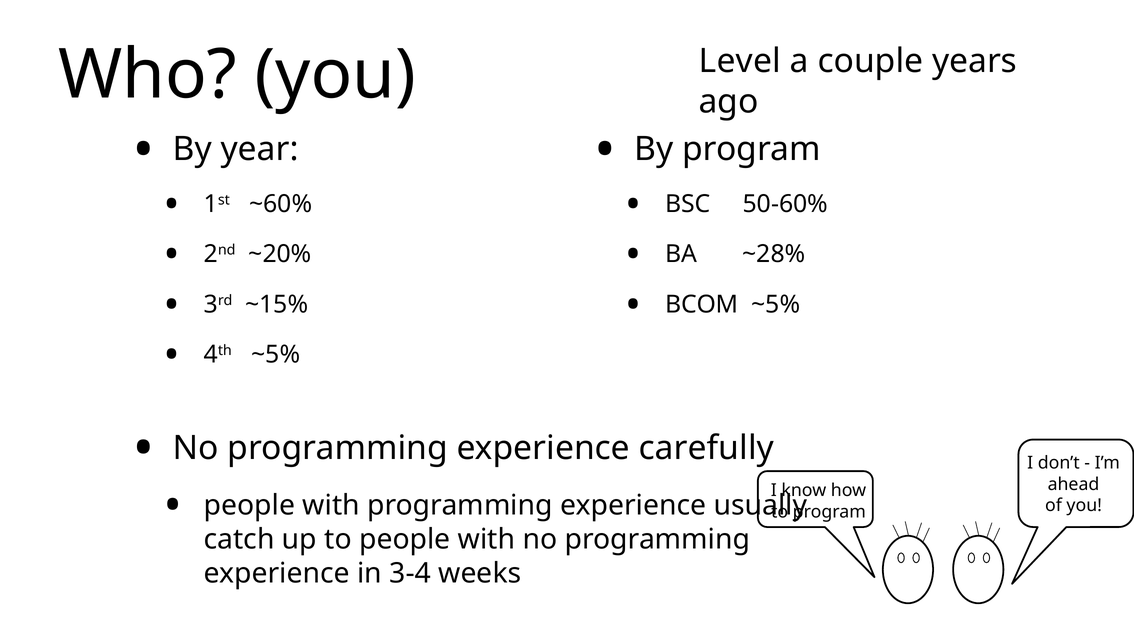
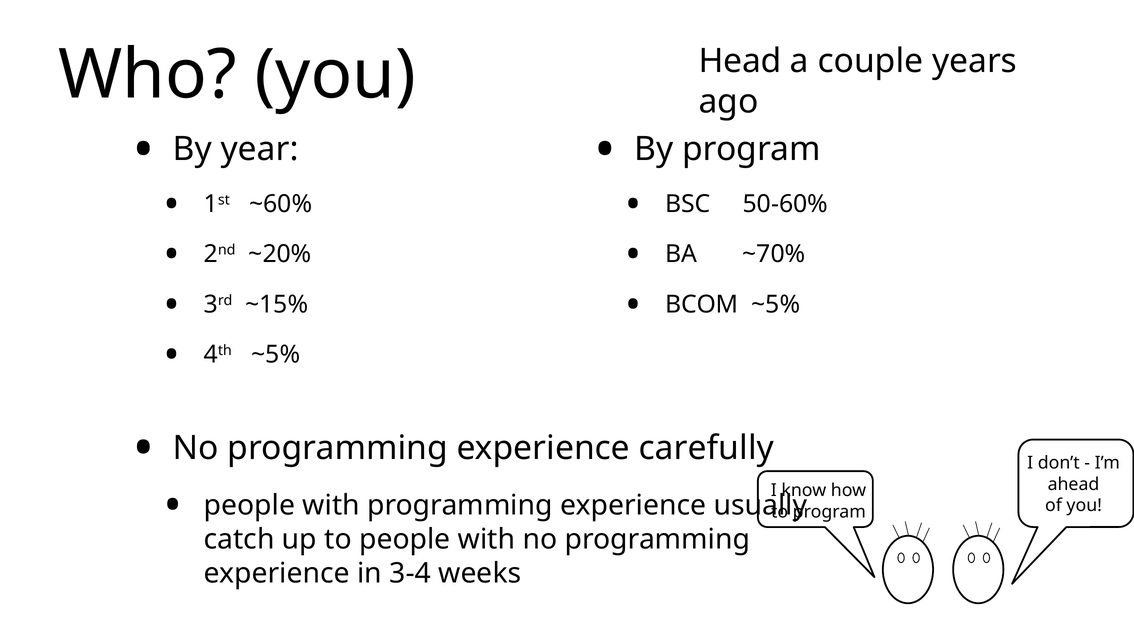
Level: Level -> Head (740, 61)
~28%: ~28% -> ~70% (774, 254)
